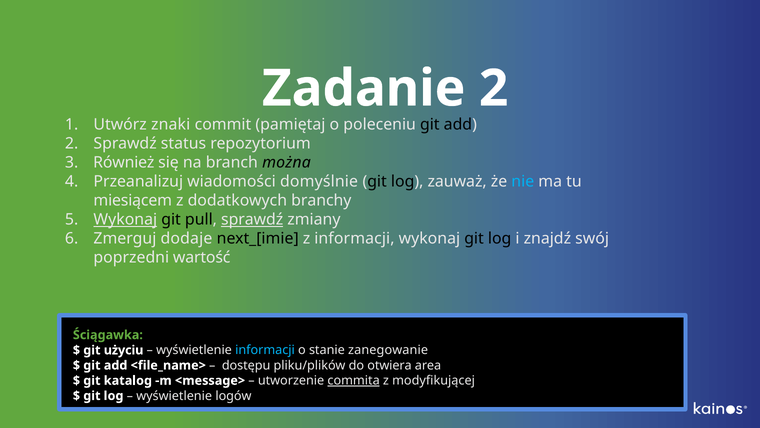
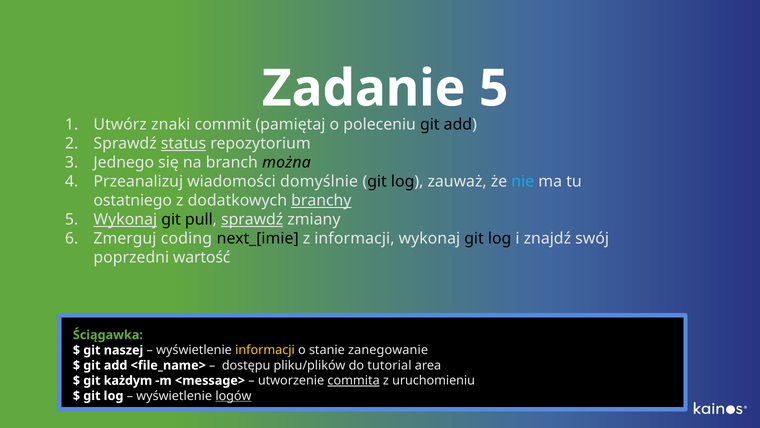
2: 2 -> 5 (494, 88)
status underline: none -> present (184, 143)
Również: Również -> Jednego (124, 162)
miesiącem: miesiącem -> ostatniego (133, 200)
branchy underline: none -> present (321, 200)
dodaje: dodaje -> coding (186, 238)
użyciu: użyciu -> naszej (124, 350)
informacji colour: light blue -> yellow (265, 350)
otwiera: otwiera -> tutorial (389, 365)
katalog: katalog -> każdym (128, 380)
modyfikującej: modyfikującej -> uruchomieniu (434, 380)
logów underline: none -> present (233, 395)
